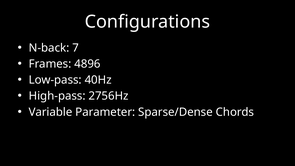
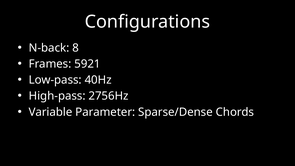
7: 7 -> 8 (76, 48)
4896: 4896 -> 5921 (87, 64)
